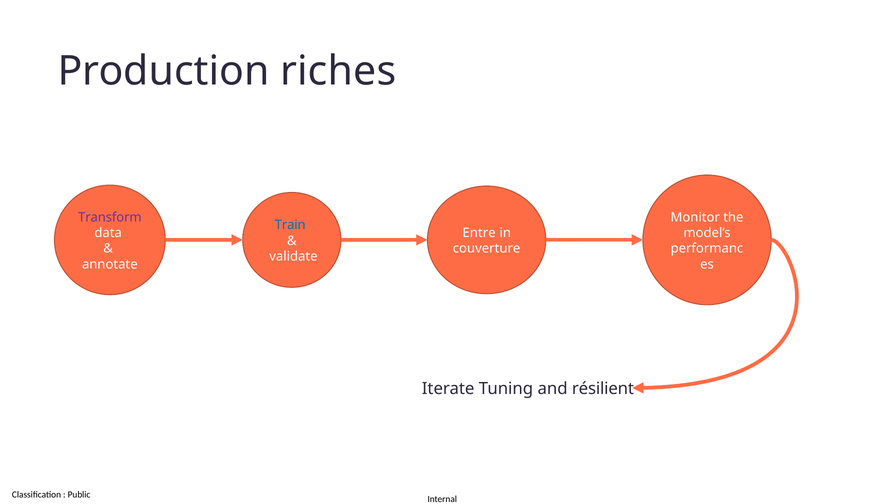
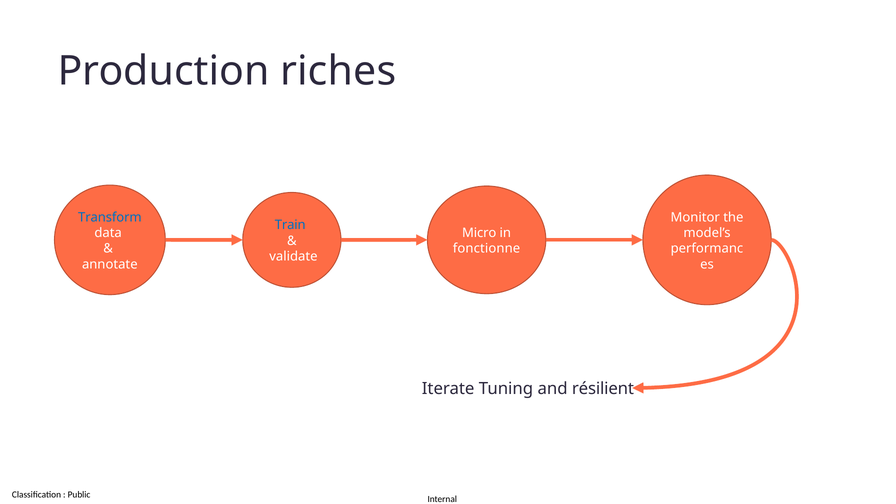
Transform colour: purple -> blue (110, 217)
Entre: Entre -> Micro (479, 233)
couverture: couverture -> fonctionne (487, 249)
